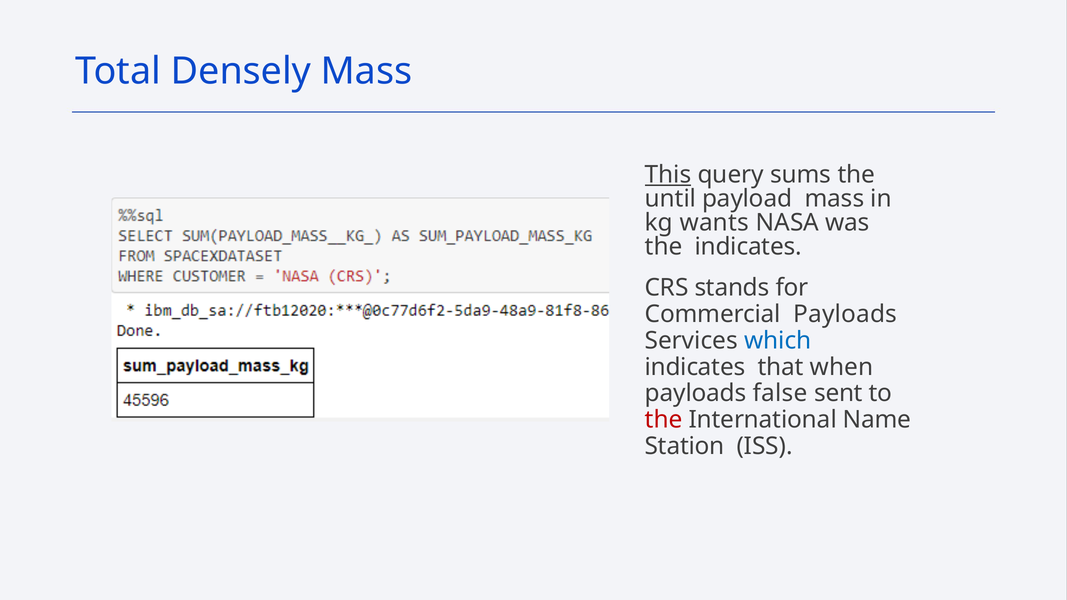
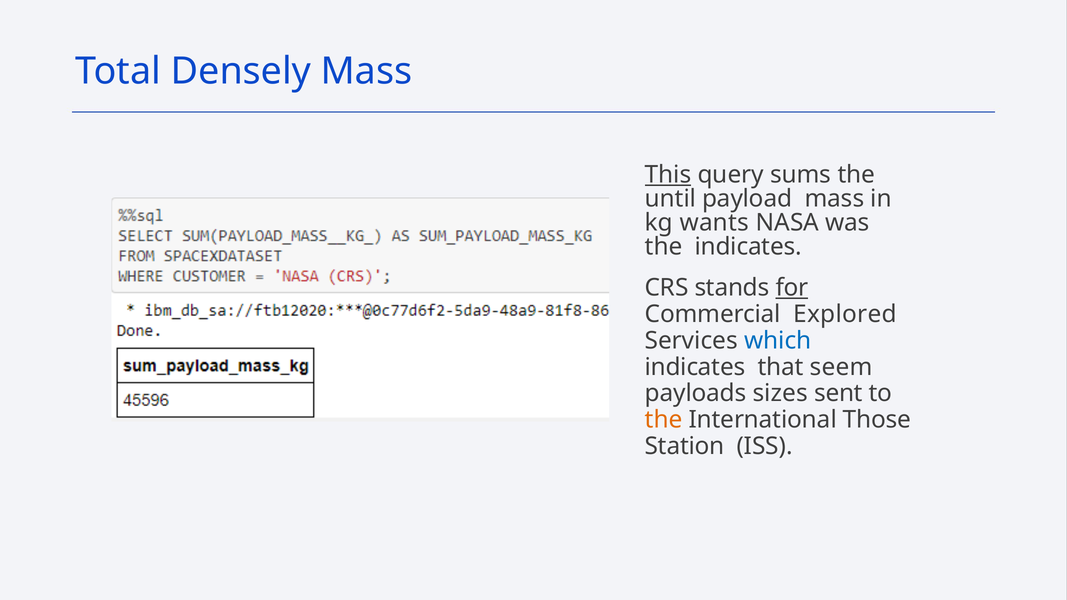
for underline: none -> present (792, 288)
Commercial Payloads: Payloads -> Explored (845, 314)
when: when -> seem (841, 367)
false: false -> sizes (780, 393)
the colour: red -> orange (664, 420)
Name: Name -> Those (877, 420)
